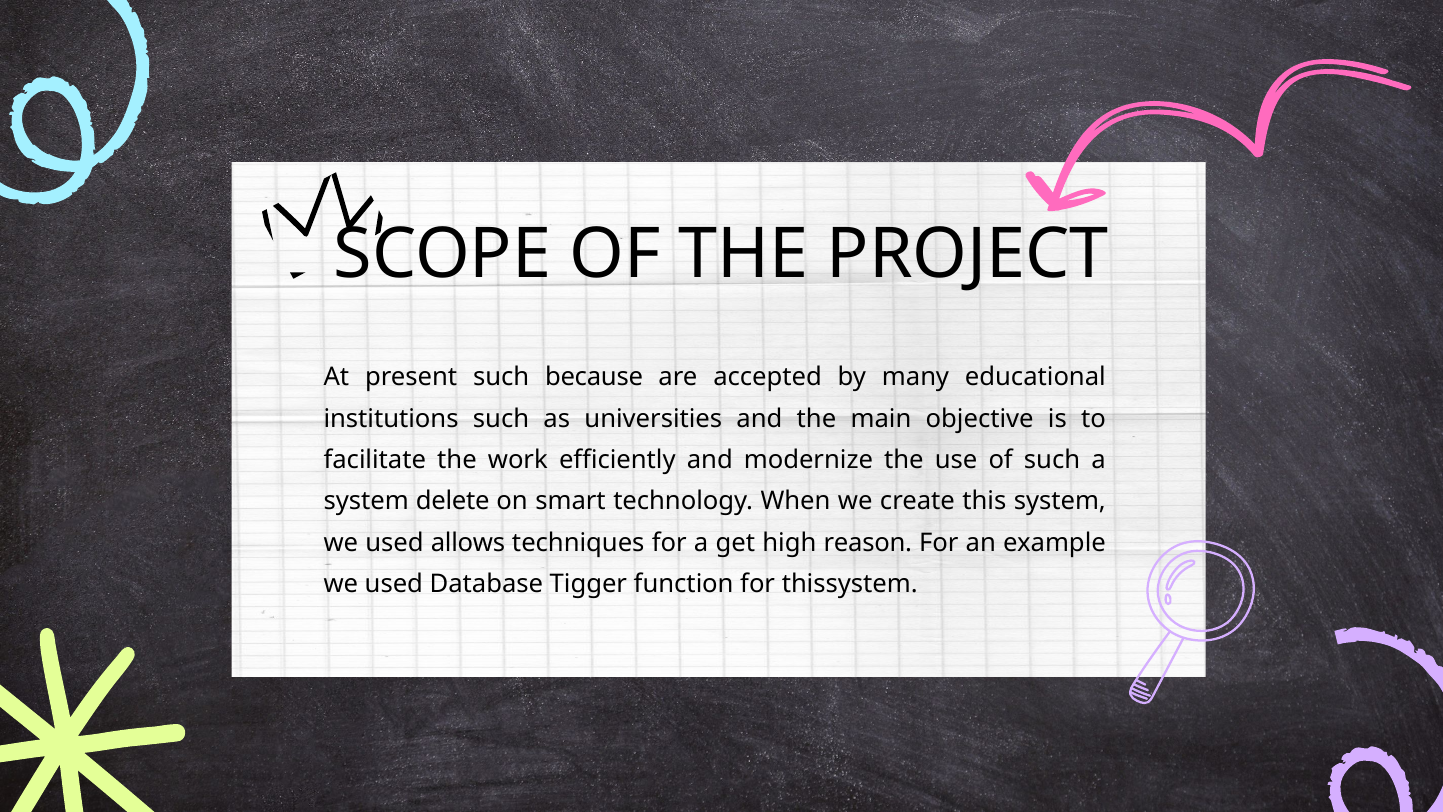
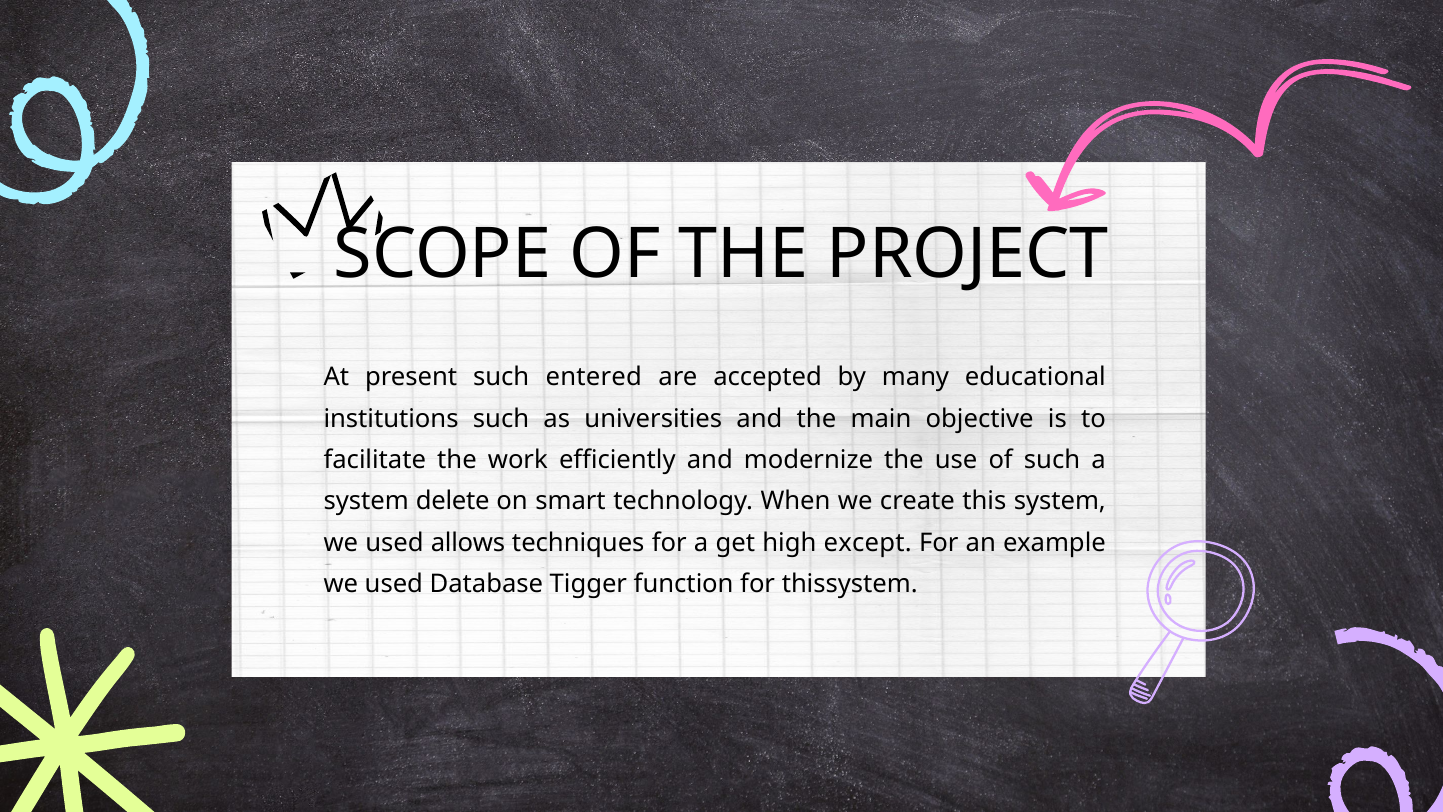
because: because -> entered (594, 377)
reason: reason -> except (868, 542)
